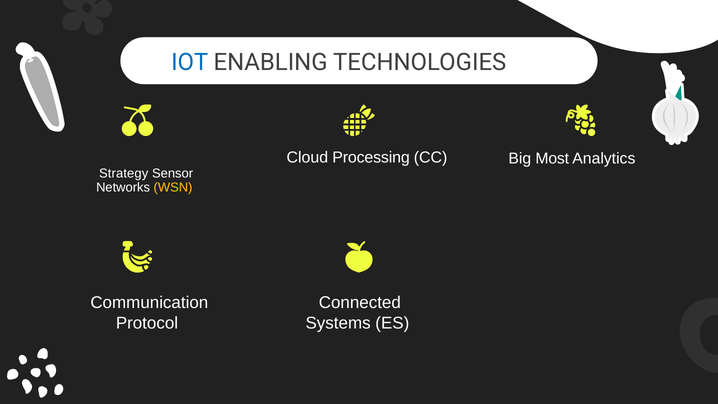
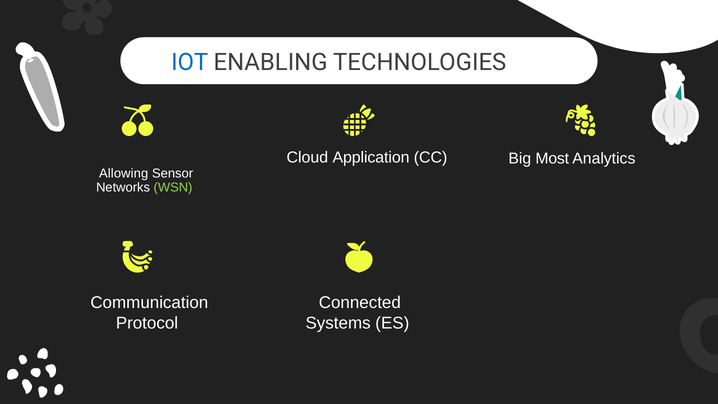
Processing: Processing -> Application (371, 157)
Strategy: Strategy -> Allowing (124, 173)
WSN colour: yellow -> light green (173, 188)
